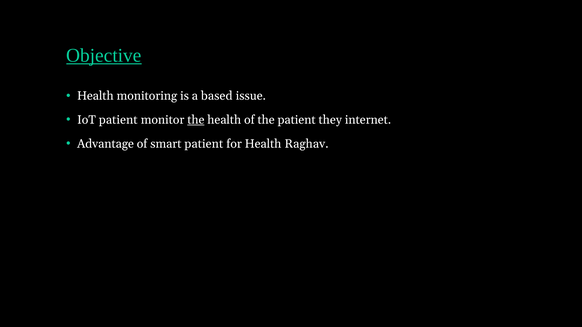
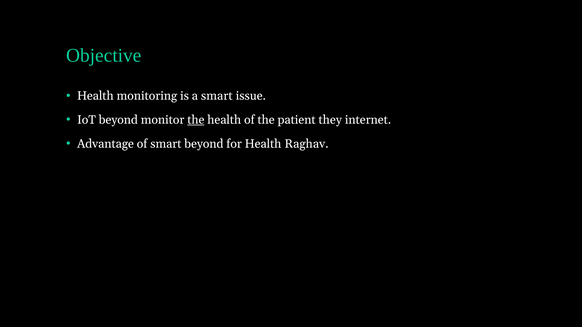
Objective underline: present -> none (104, 56)
a based: based -> smart (217, 96)
IoT patient: patient -> beyond (118, 120)
smart patient: patient -> beyond (204, 144)
